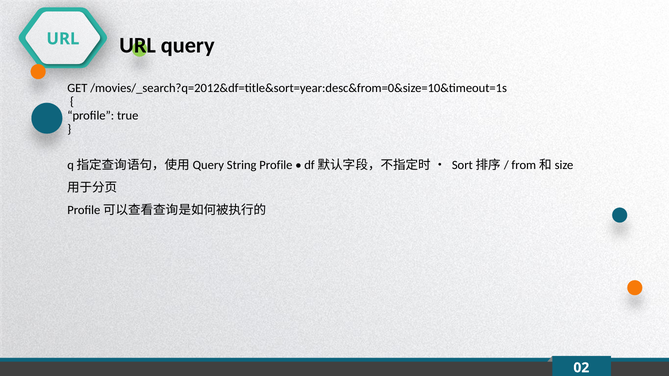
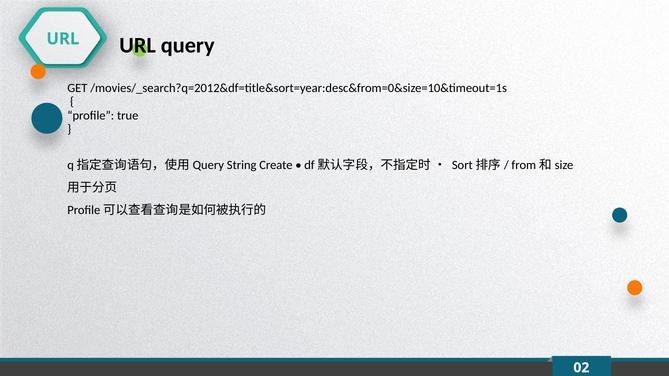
String Profile: Profile -> Create (276, 165)
